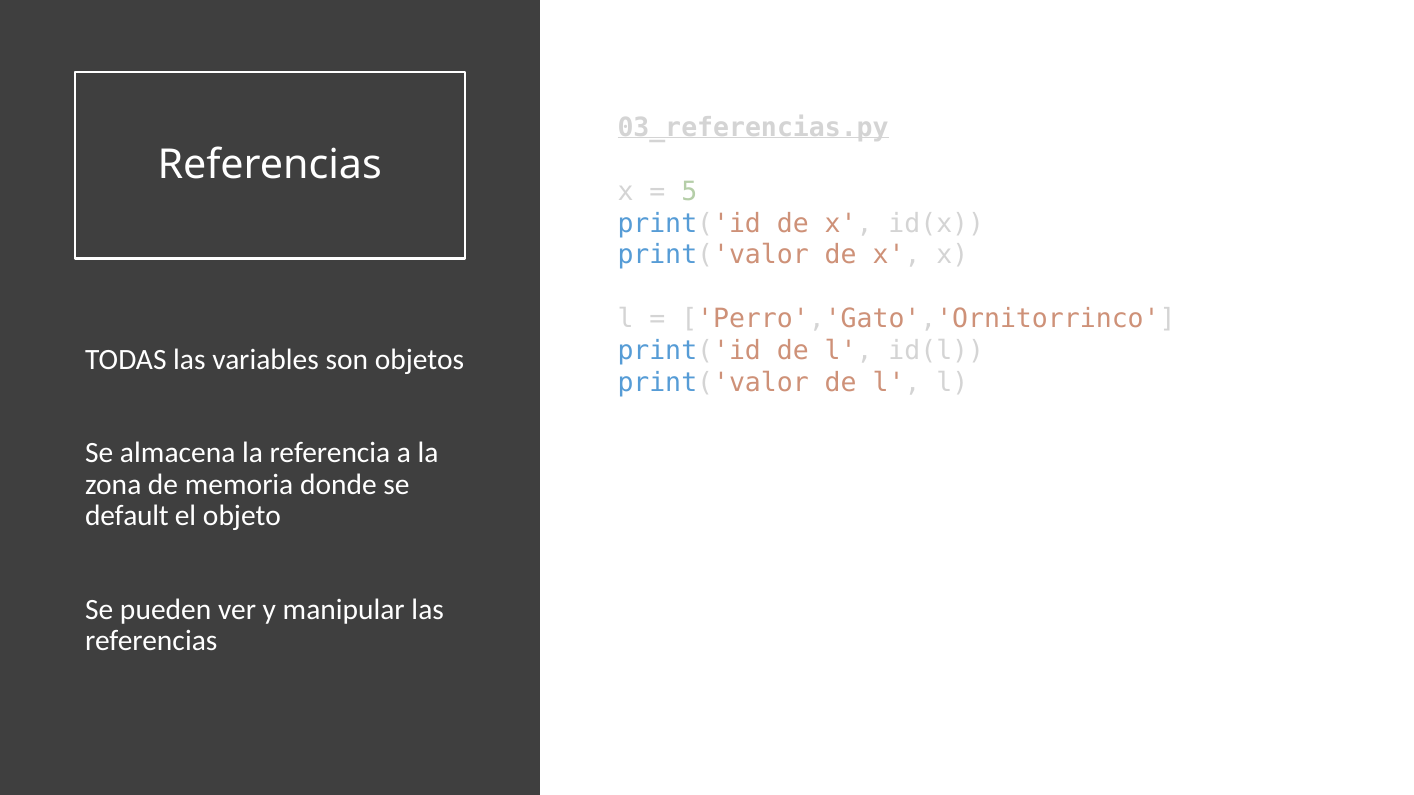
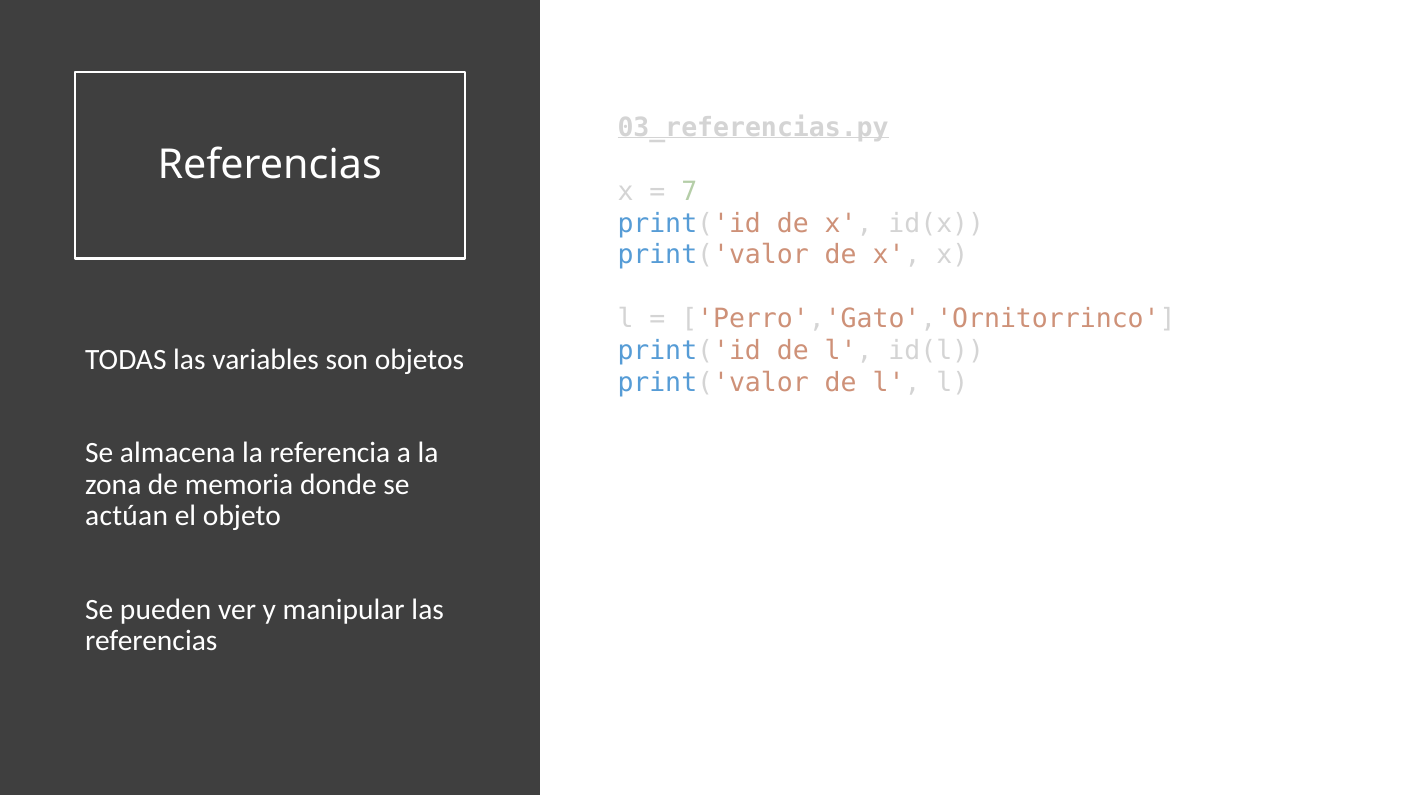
5: 5 -> 7 (689, 192)
default: default -> actúan (127, 516)
